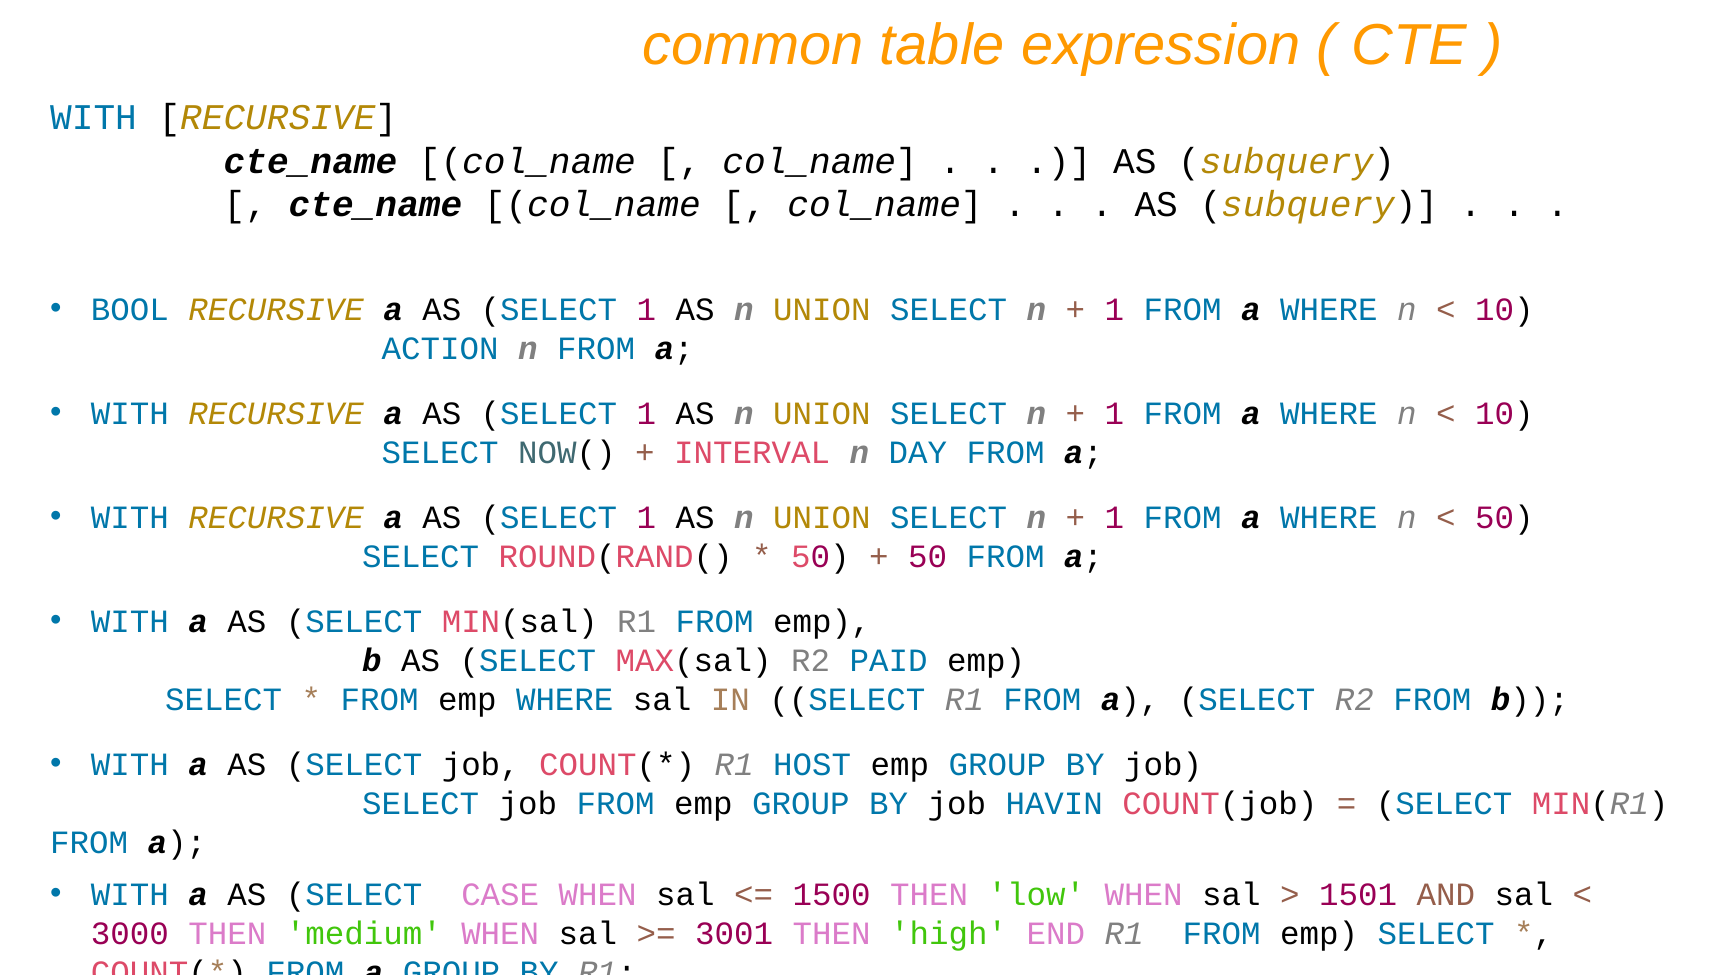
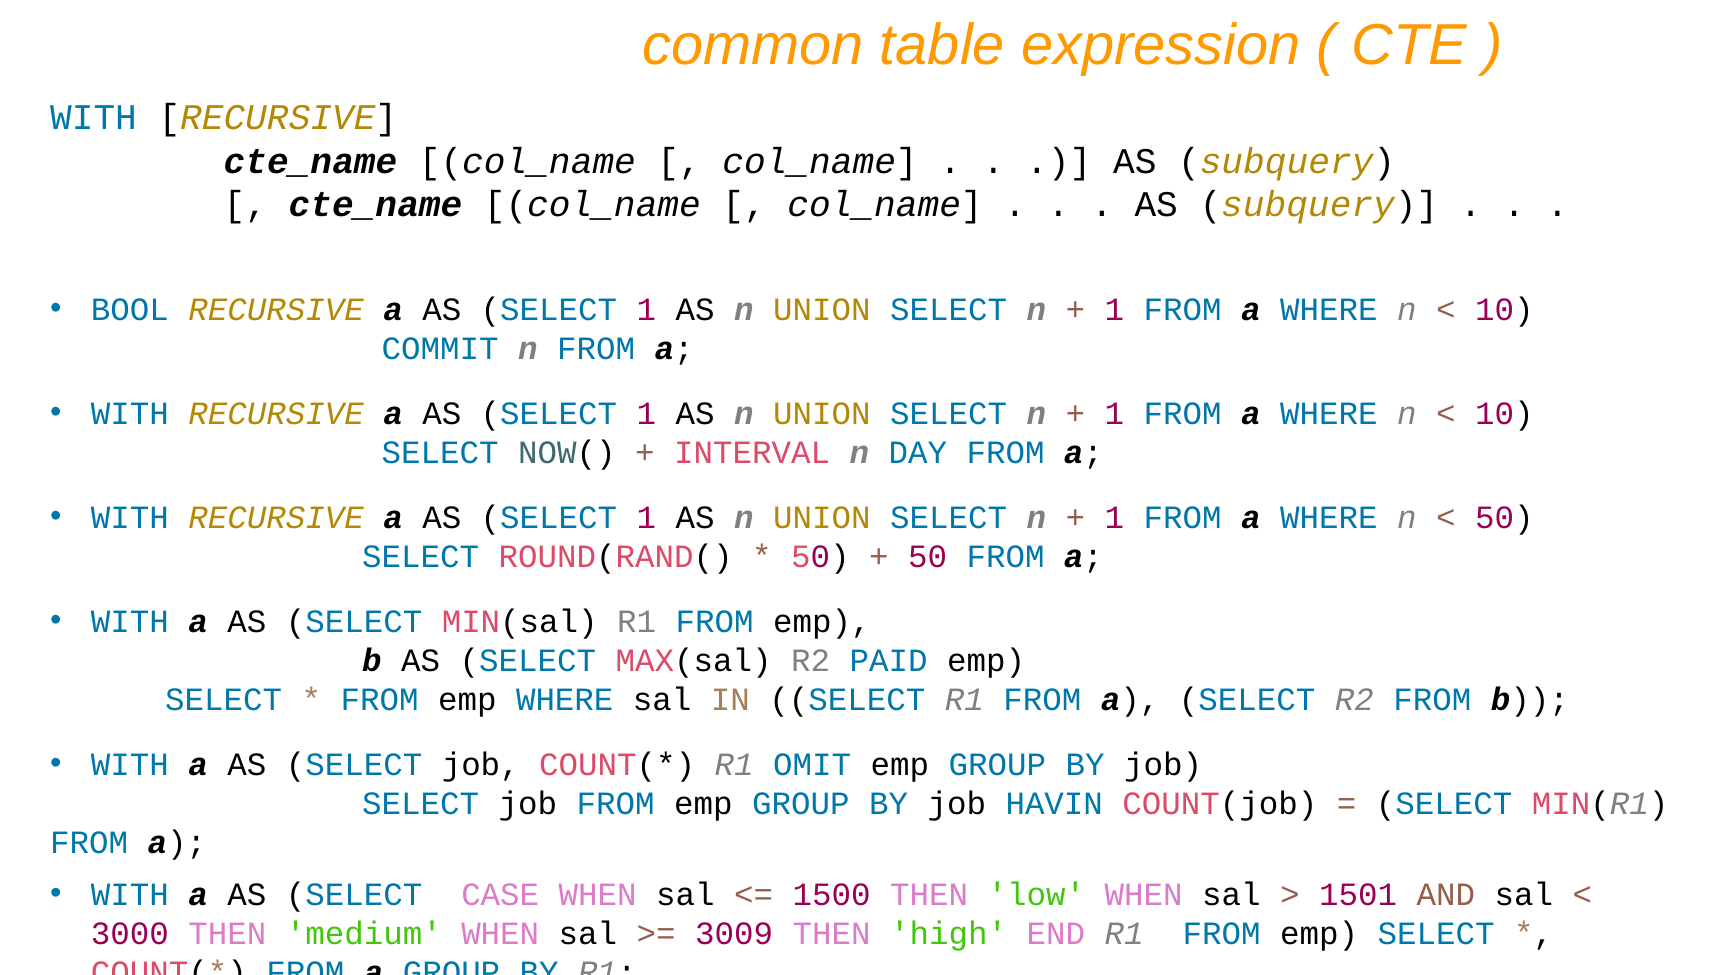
ACTION: ACTION -> COMMIT (440, 348)
HOST: HOST -> OMIT (812, 764)
3001: 3001 -> 3009 (734, 933)
